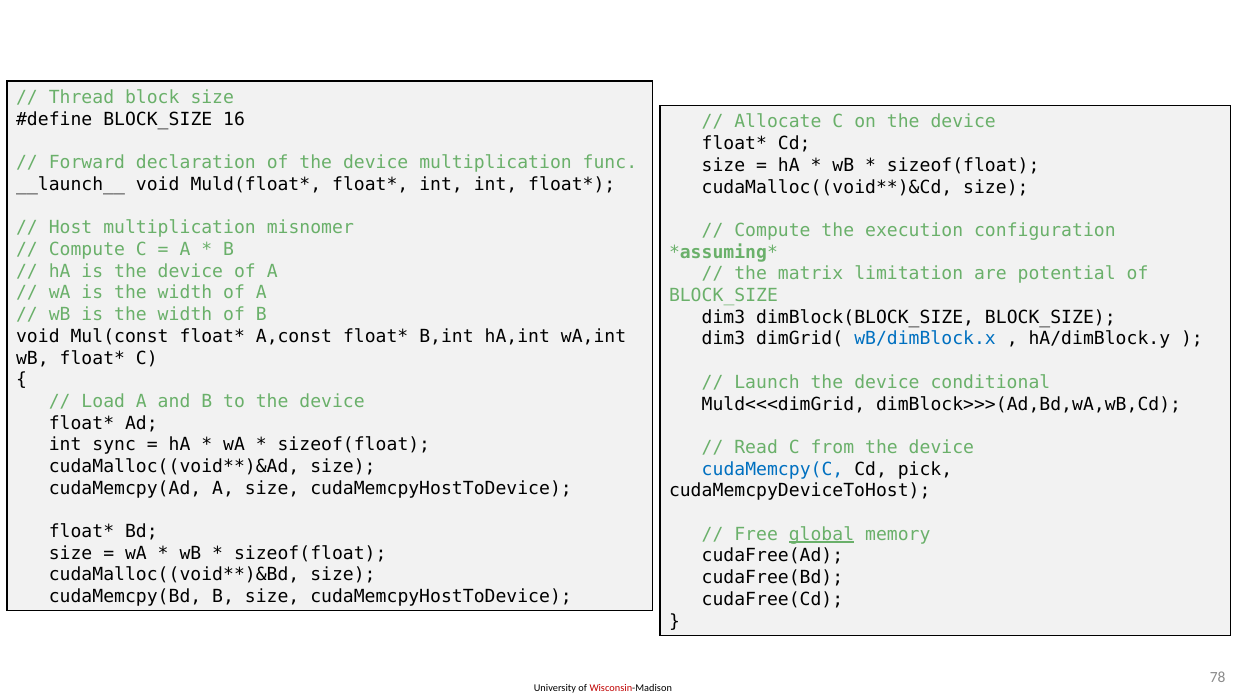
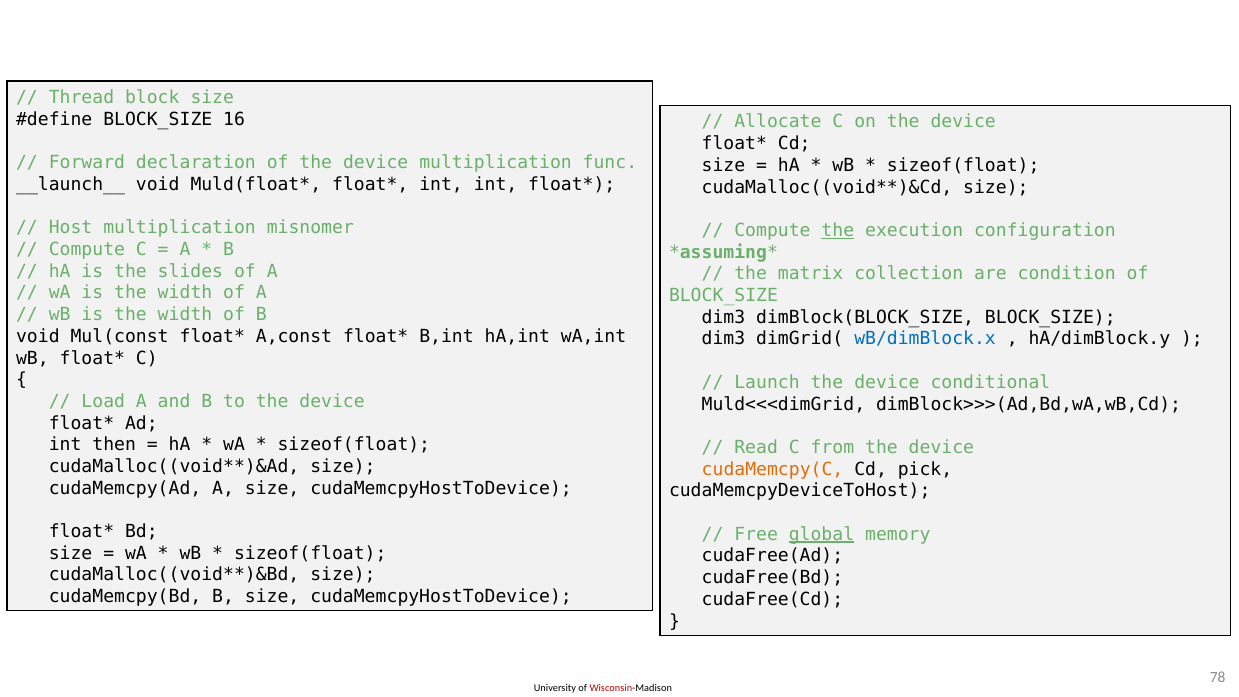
the underline: none -> present (838, 230)
is the device: device -> slides (190, 271)
limitation: limitation -> collection (909, 274)
potential: potential -> condition (1067, 274)
sync: sync -> then (114, 445)
cudaMemcpy(C colour: blue -> orange (773, 469)
